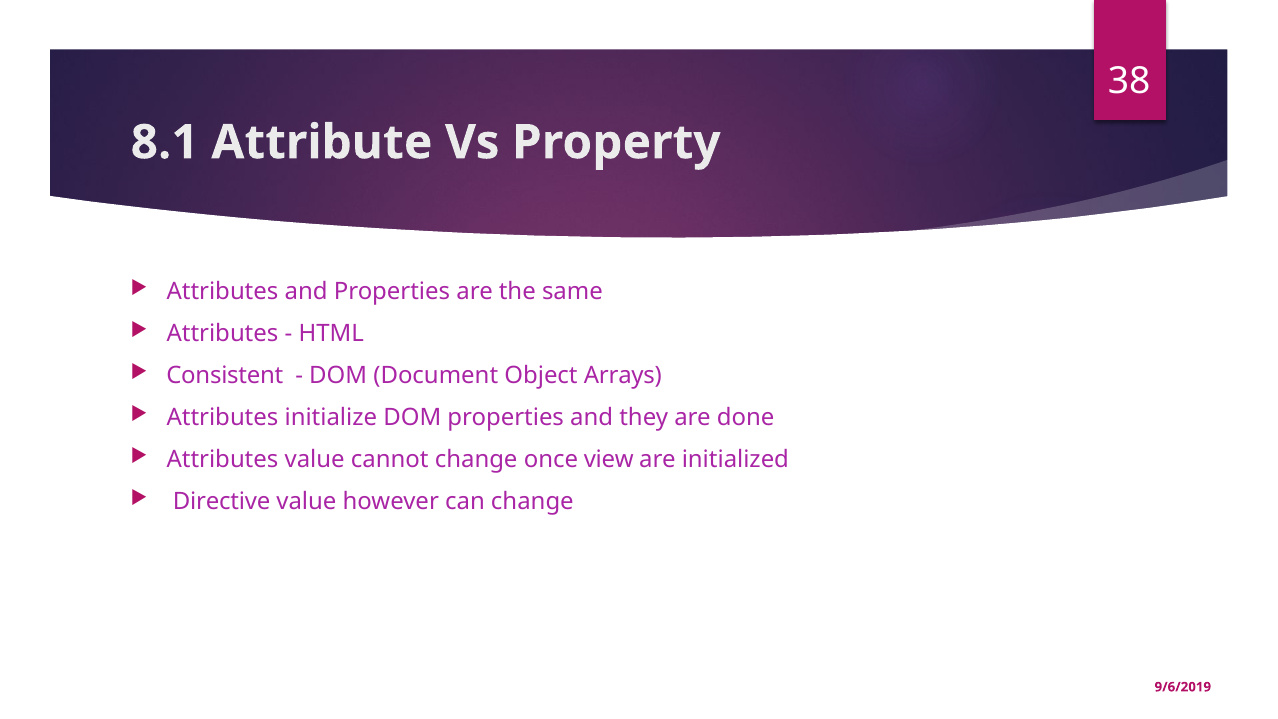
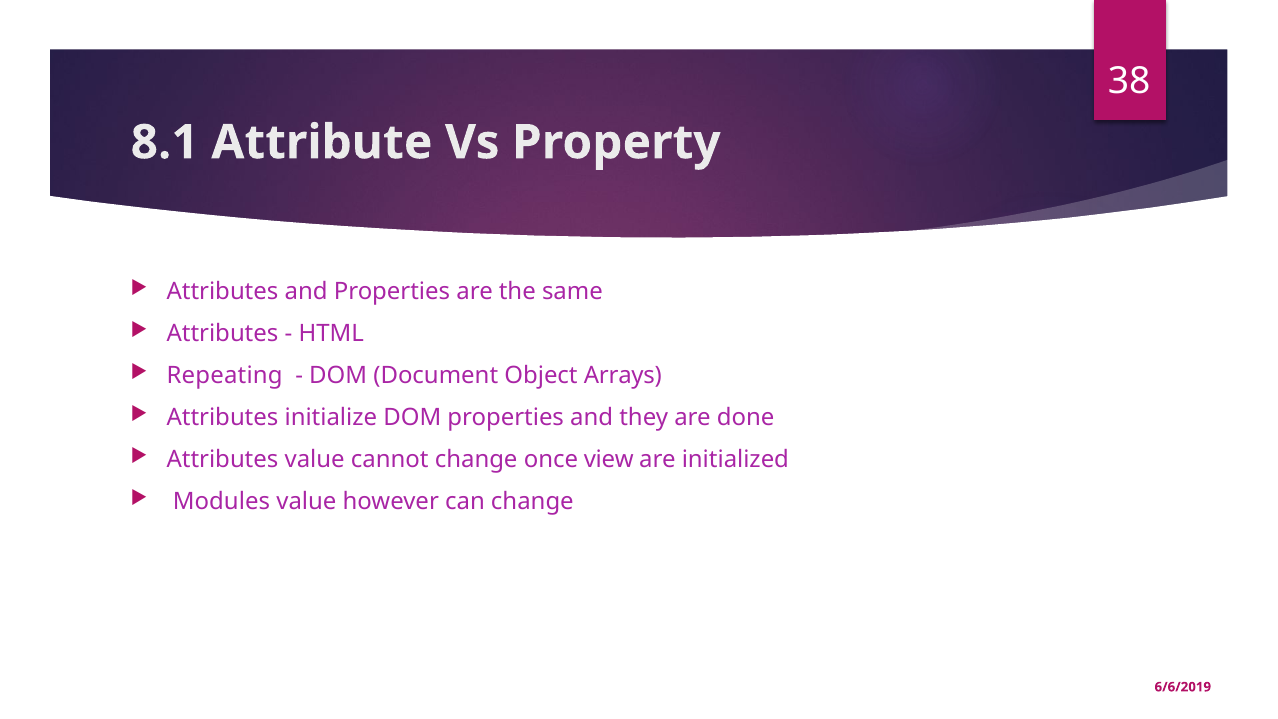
Consistent: Consistent -> Repeating (225, 376)
Directive: Directive -> Modules (221, 502)
9/6/2019: 9/6/2019 -> 6/6/2019 (1183, 687)
